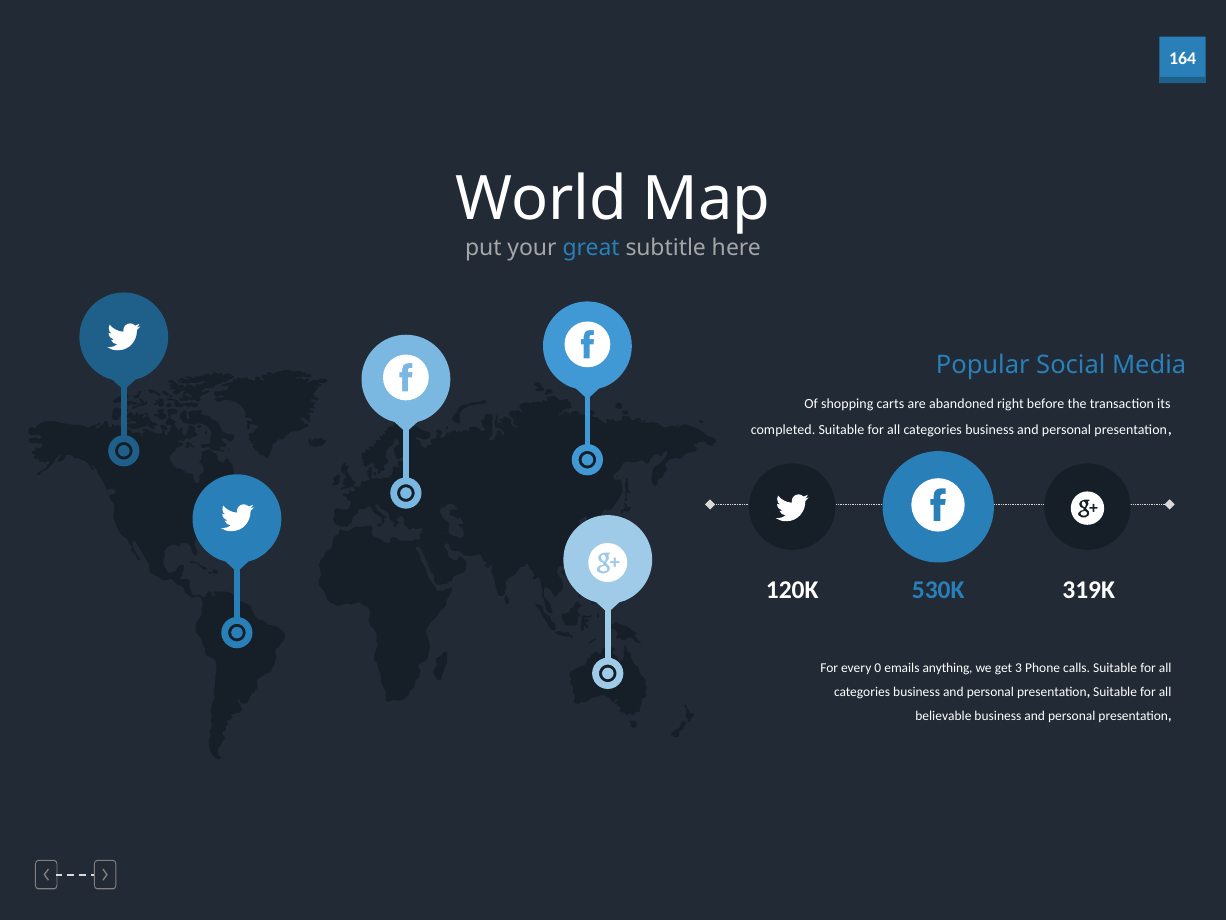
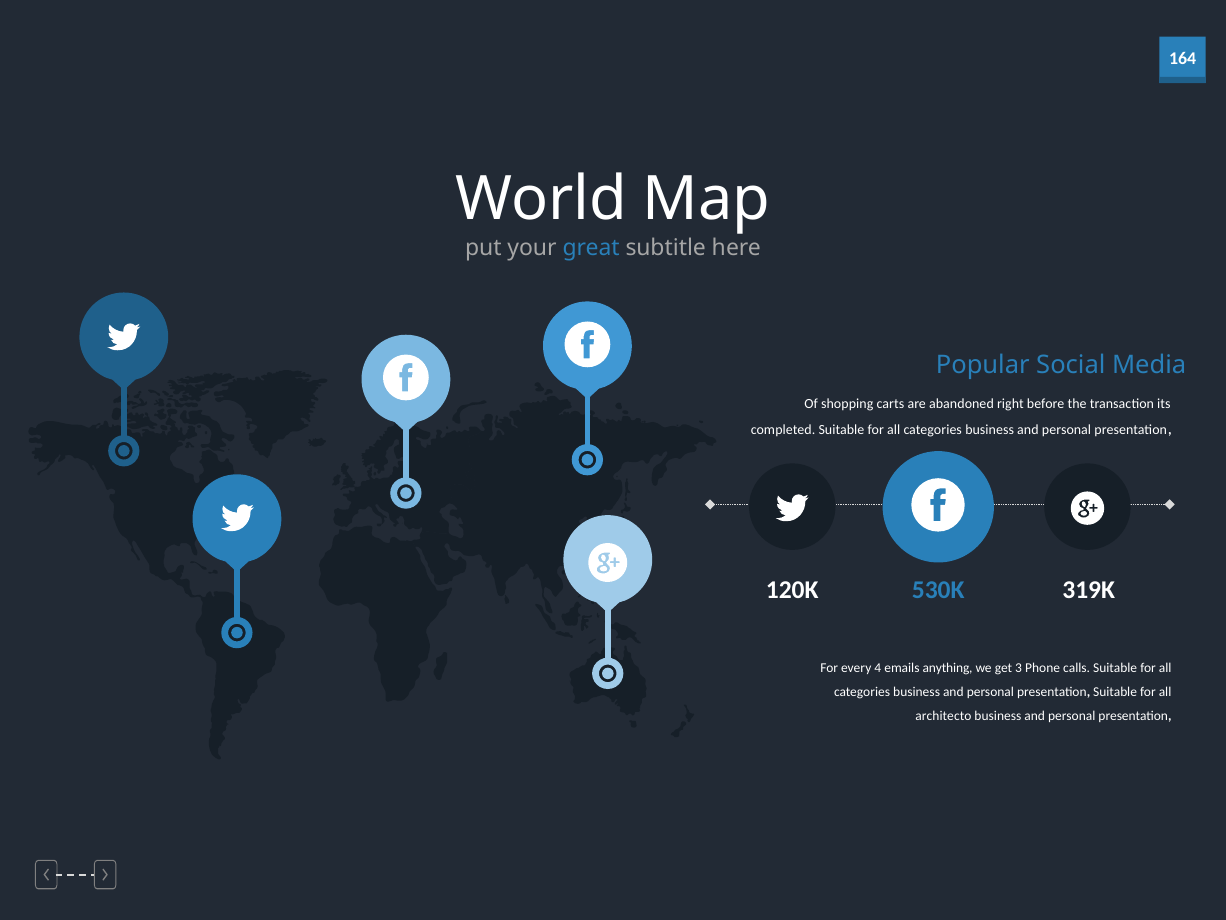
0: 0 -> 4 (878, 668)
believable: believable -> architecto (943, 716)
